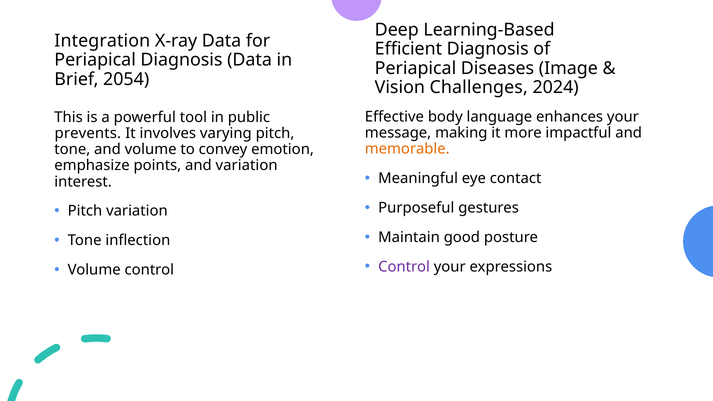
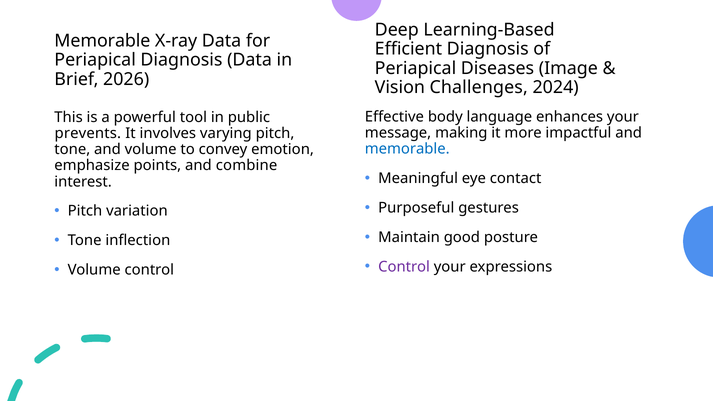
Integration: Integration -> Memorable (102, 41)
2054: 2054 -> 2026 (126, 79)
memorable colour: orange -> blue (407, 149)
and variation: variation -> combine (247, 166)
